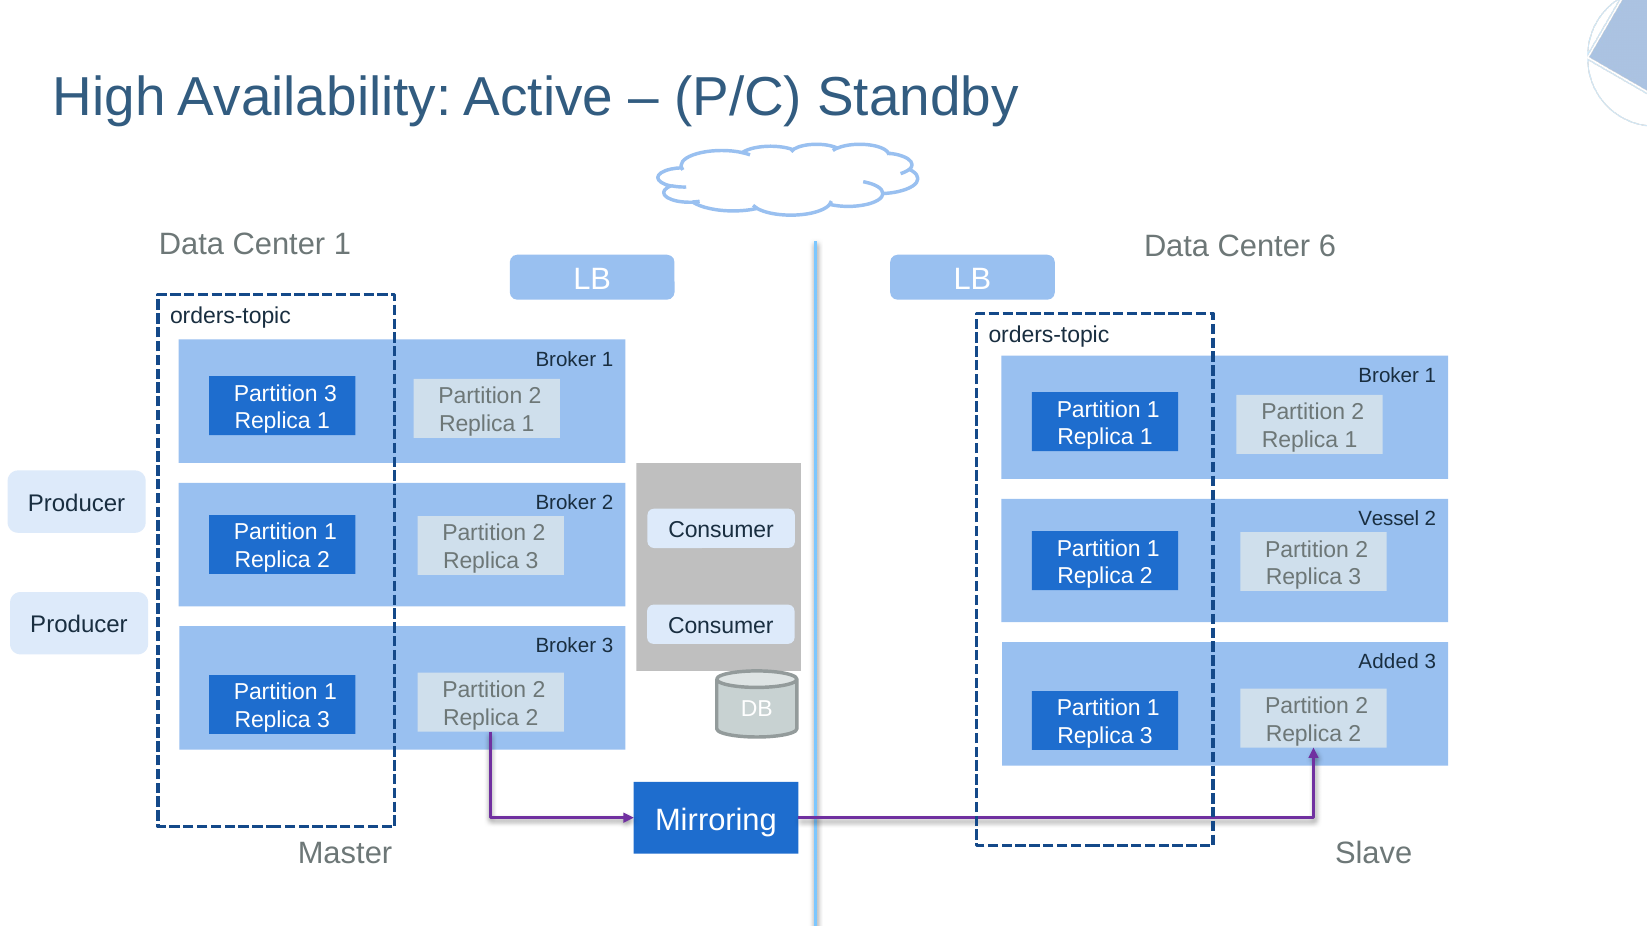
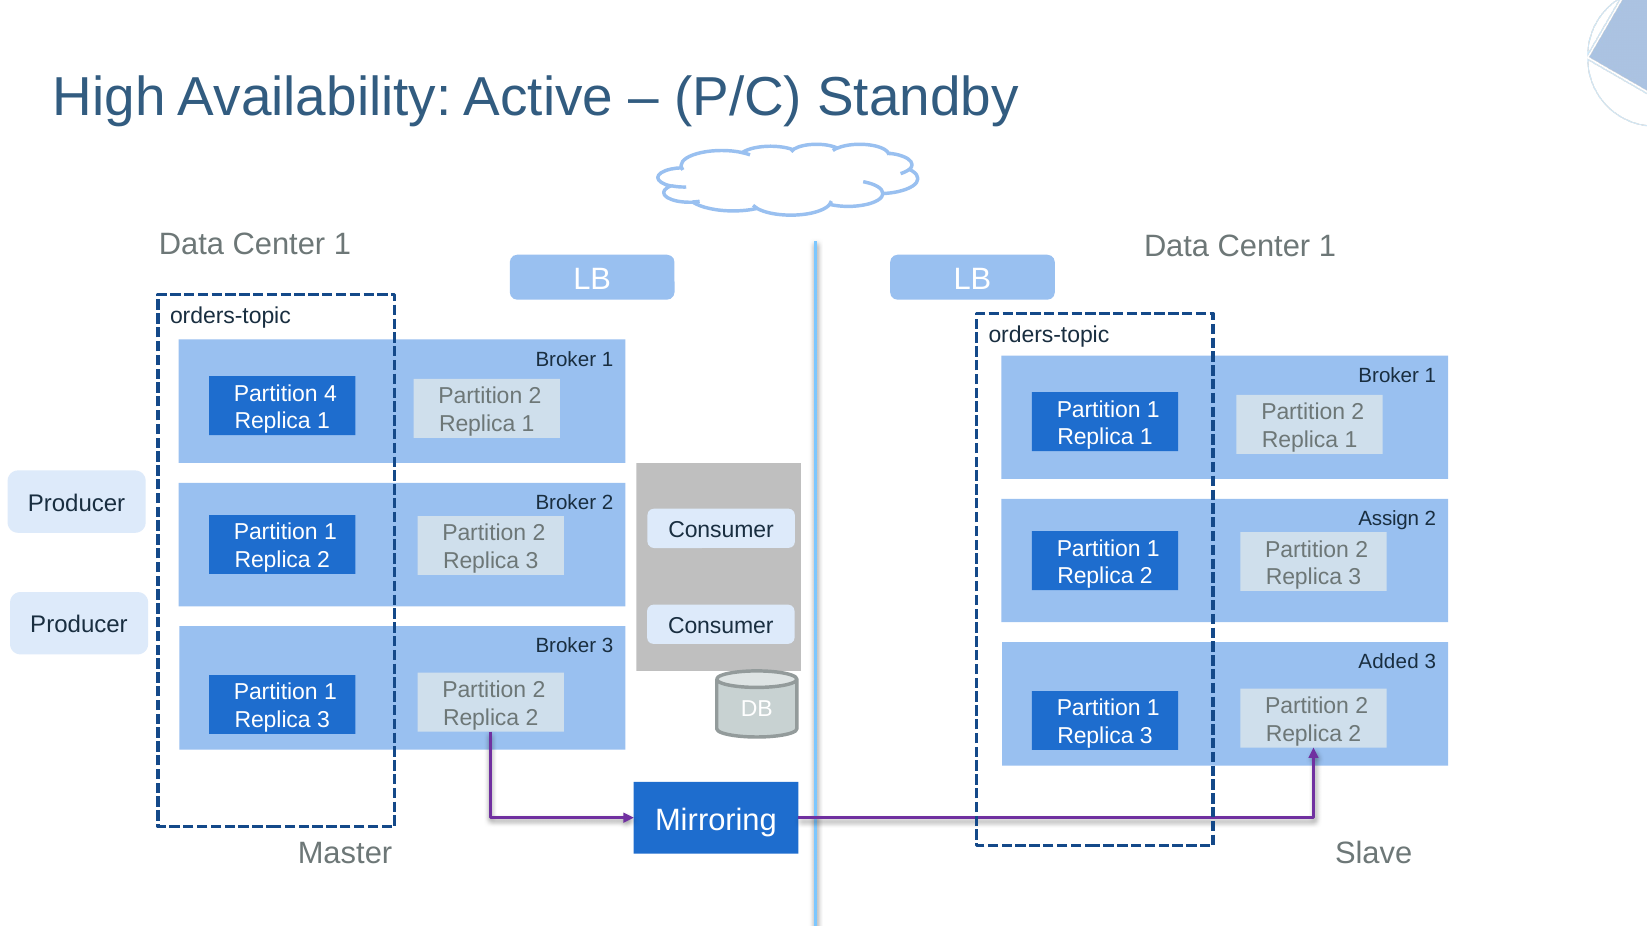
1 Data Center 6: 6 -> 1 (1327, 247)
Partition 3: 3 -> 4 (330, 394)
Vessel: Vessel -> Assign (1389, 519)
